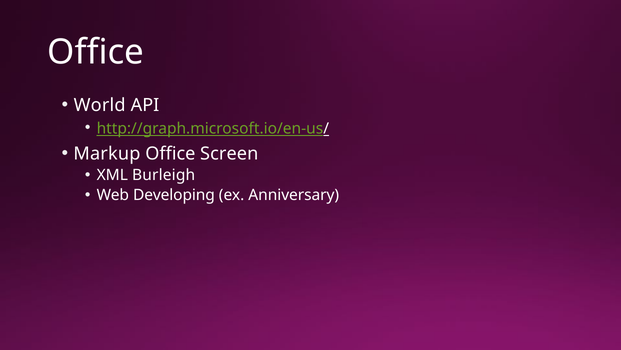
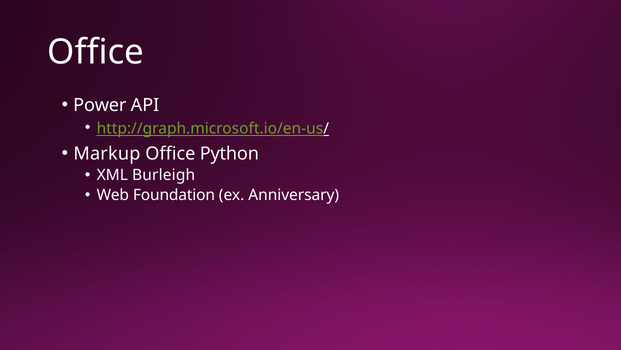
World: World -> Power (100, 105)
Screen: Screen -> Python (229, 153)
Developing: Developing -> Foundation (174, 195)
